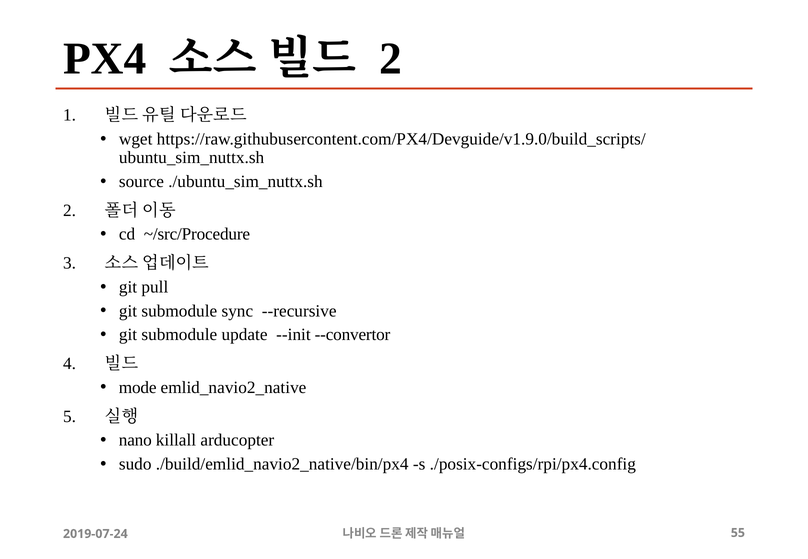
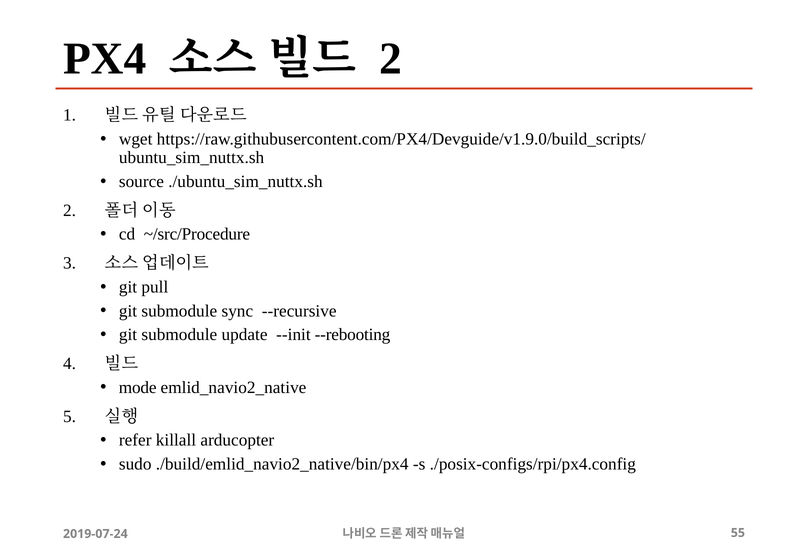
--convertor: --convertor -> --rebooting (352, 335)
nano: nano -> refer (135, 441)
